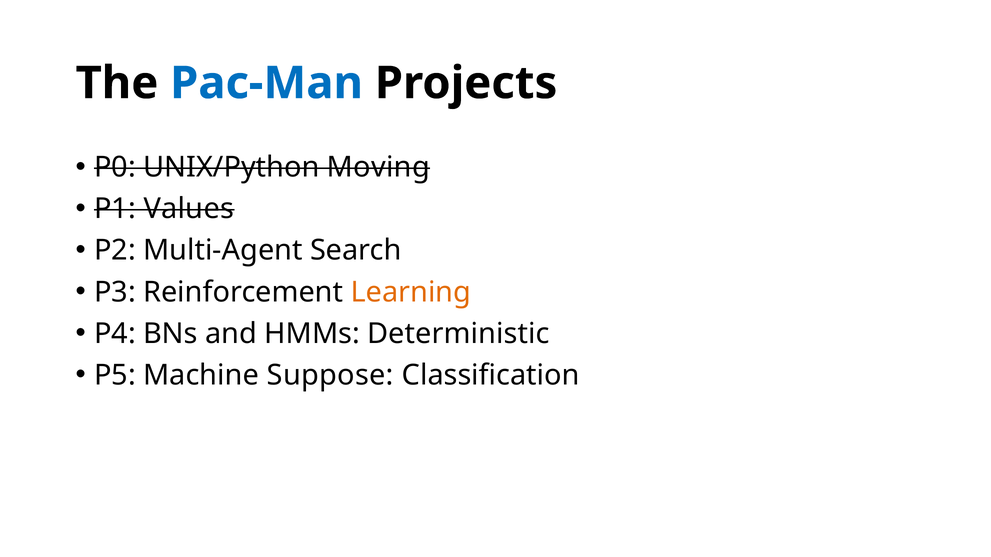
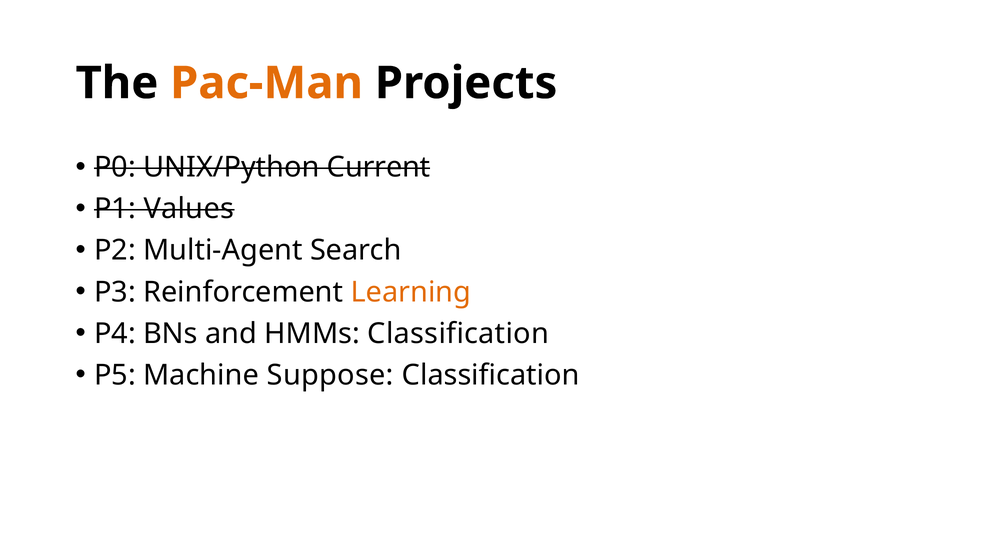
Pac-Man colour: blue -> orange (267, 83)
Moving: Moving -> Current (379, 168)
HMMs Deterministic: Deterministic -> Classification (458, 334)
